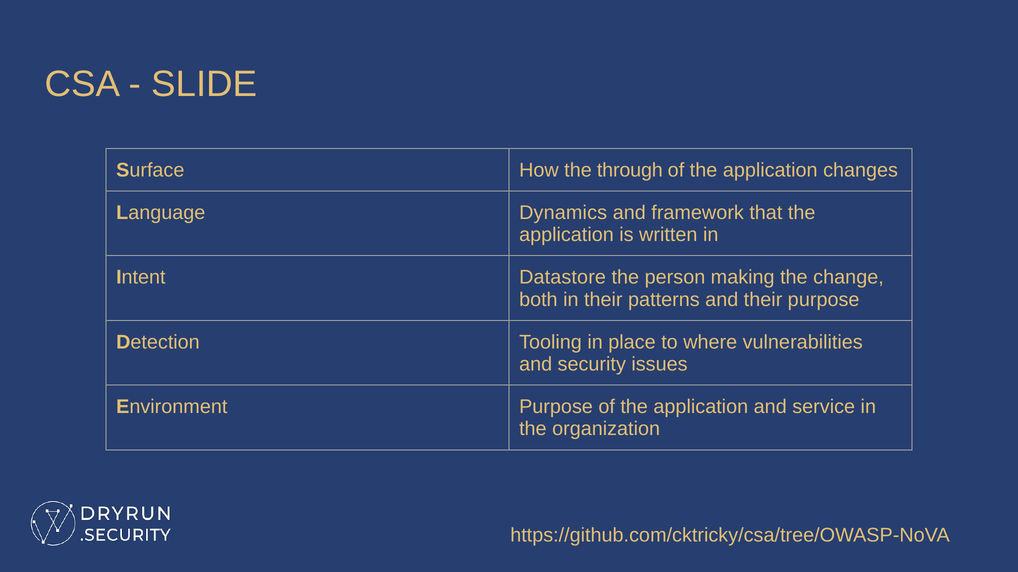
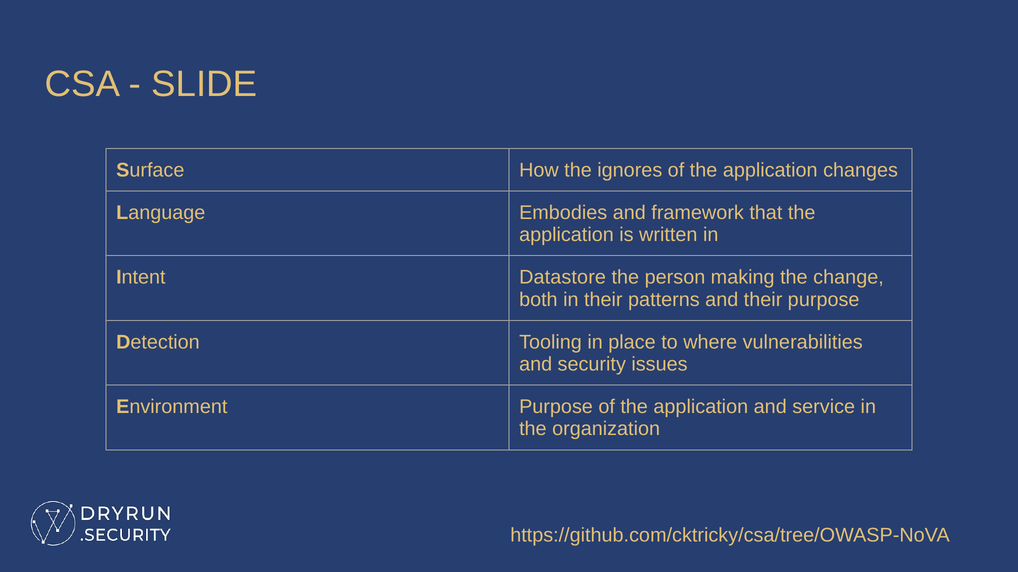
through: through -> ignores (630, 170)
Dynamics: Dynamics -> Embodies (563, 213)
